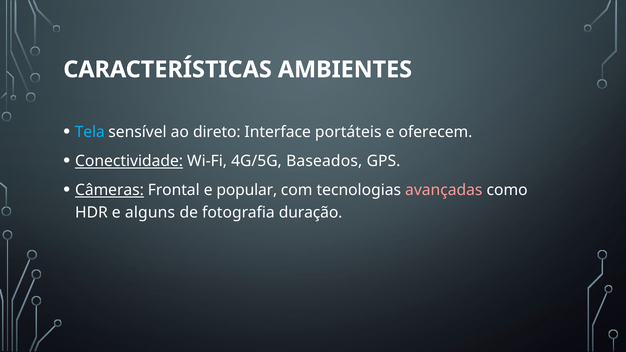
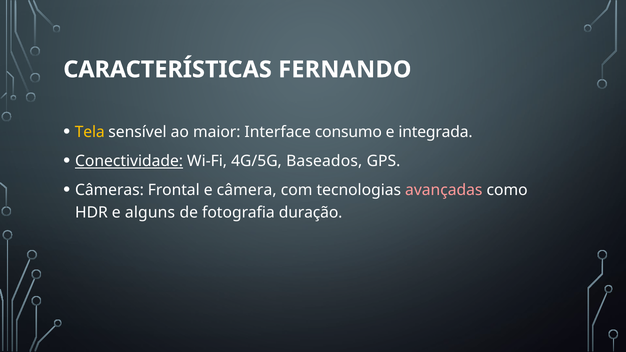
AMBIENTES: AMBIENTES -> FERNANDO (345, 70)
Tela colour: light blue -> yellow (90, 132)
direto: direto -> maior (217, 132)
portáteis: portáteis -> consumo (348, 132)
oferecem: oferecem -> integrada (436, 132)
Câmeras underline: present -> none (109, 190)
popular: popular -> câmera (247, 190)
